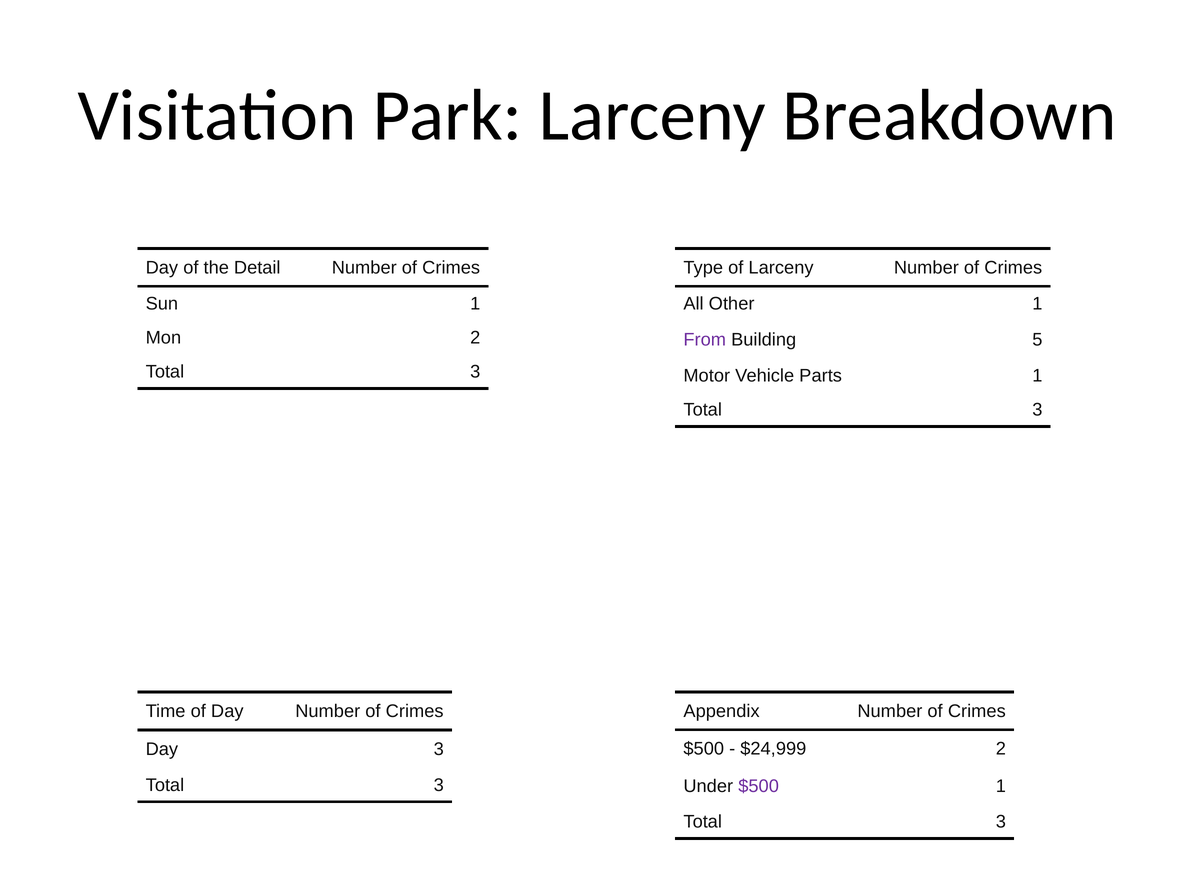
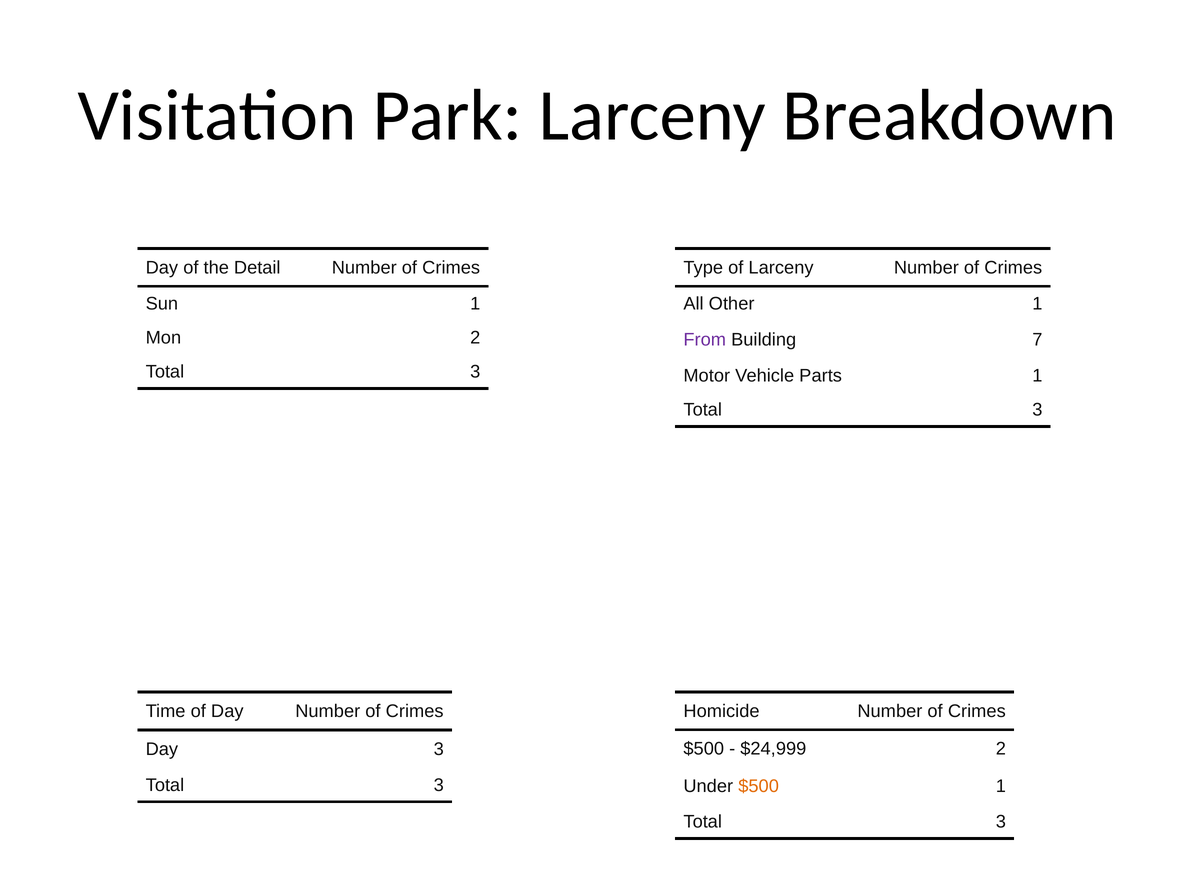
5: 5 -> 7 (1037, 340)
Appendix: Appendix -> Homicide (722, 711)
$500 colour: purple -> orange (759, 786)
